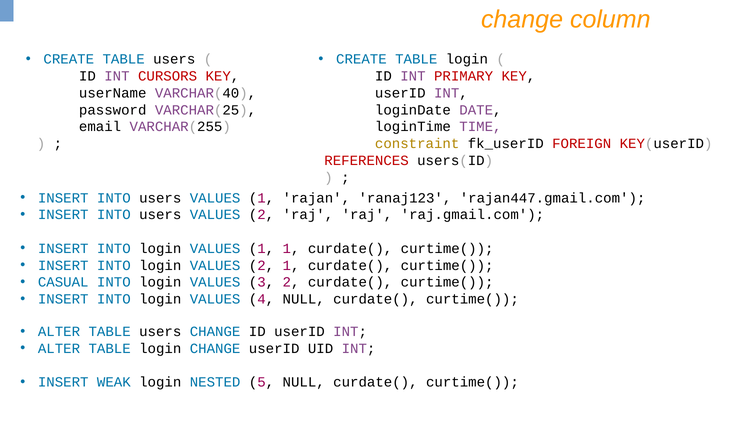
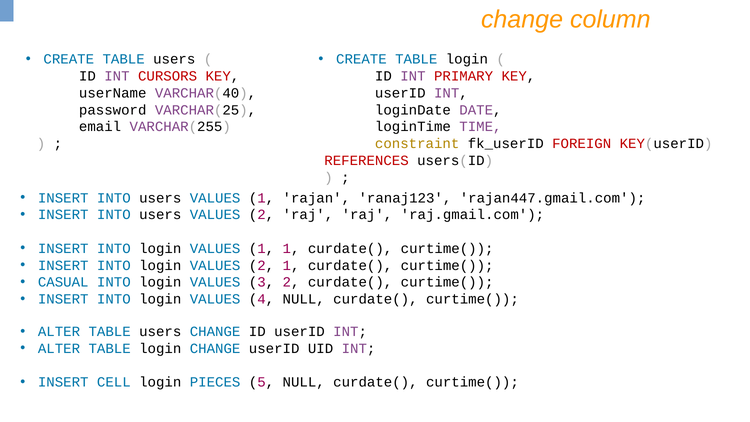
WEAK: WEAK -> CELL (114, 382)
NESTED: NESTED -> PIECES (215, 382)
